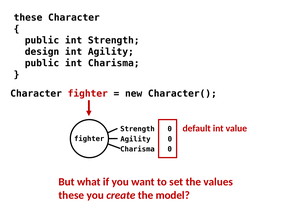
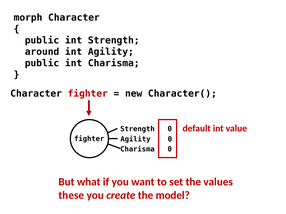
these: these -> morph (28, 18)
design: design -> around (42, 52)
